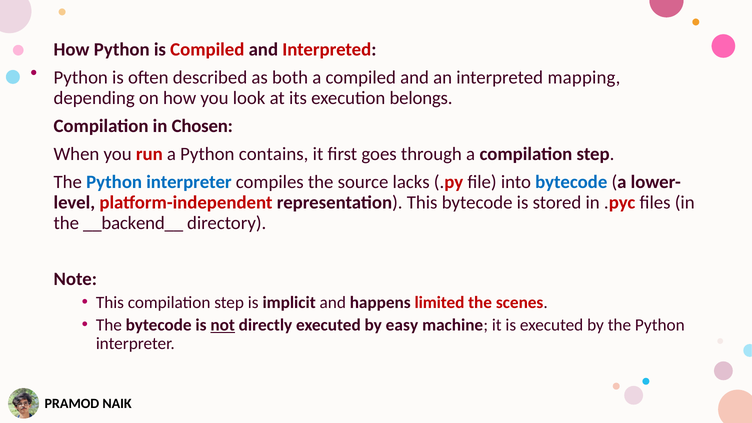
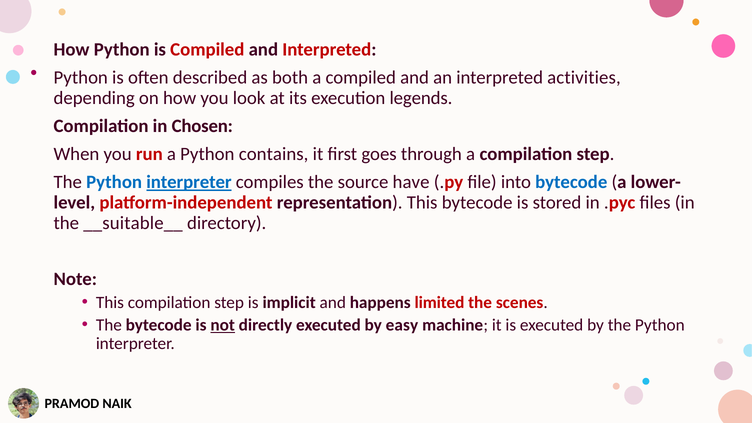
mapping: mapping -> activities (584, 78)
belongs: belongs -> legends (421, 98)
interpreter underline: none -> present (189, 182)
lacks: lacks -> have (411, 182)
__backend__: __backend__ -> __suitable__ (133, 223)
